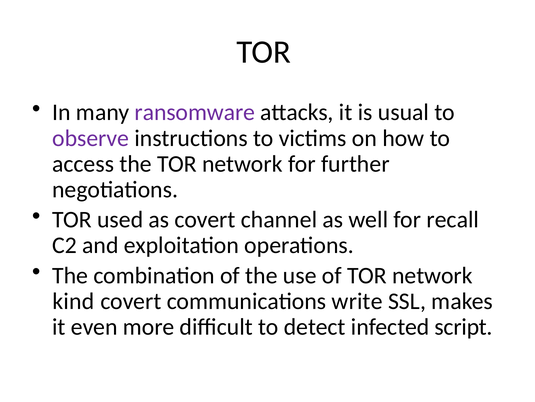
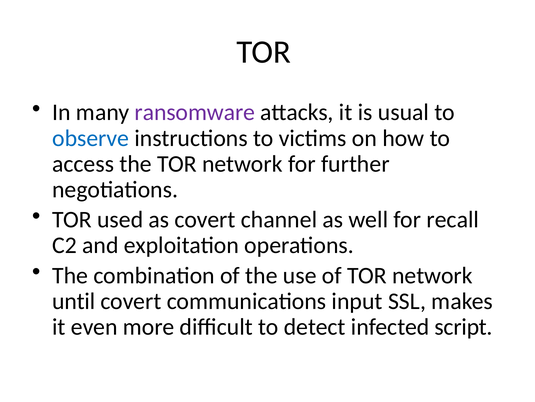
observe colour: purple -> blue (91, 138)
kind: kind -> until (74, 301)
write: write -> input (357, 301)
